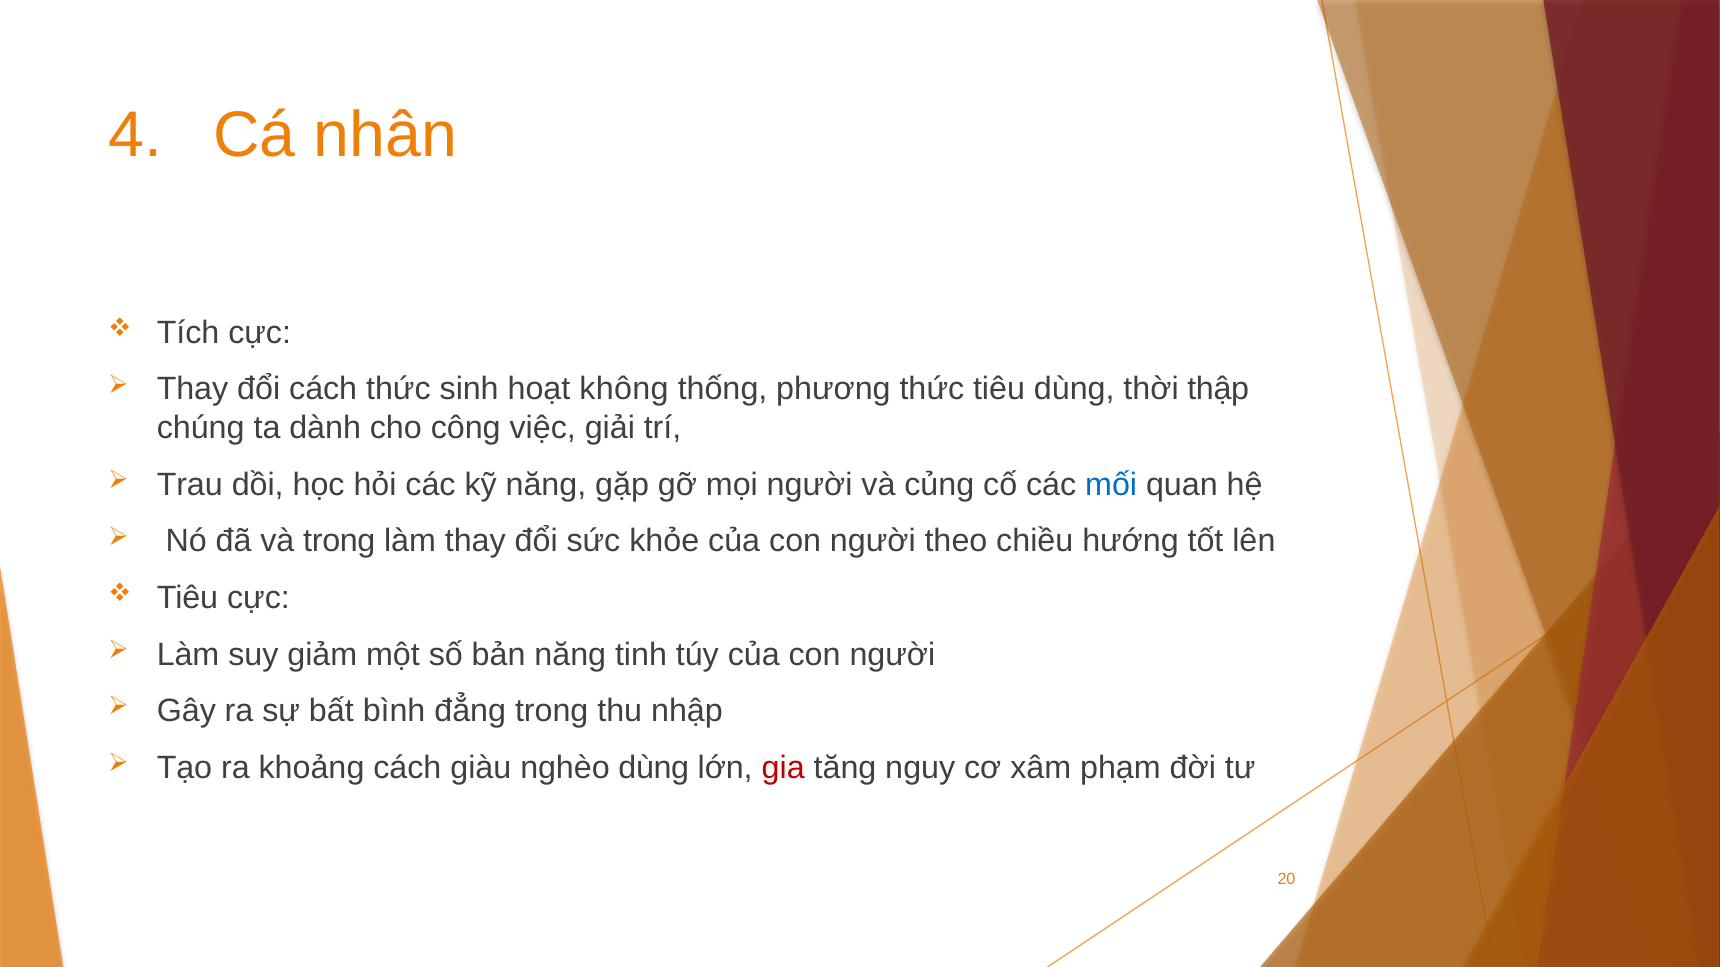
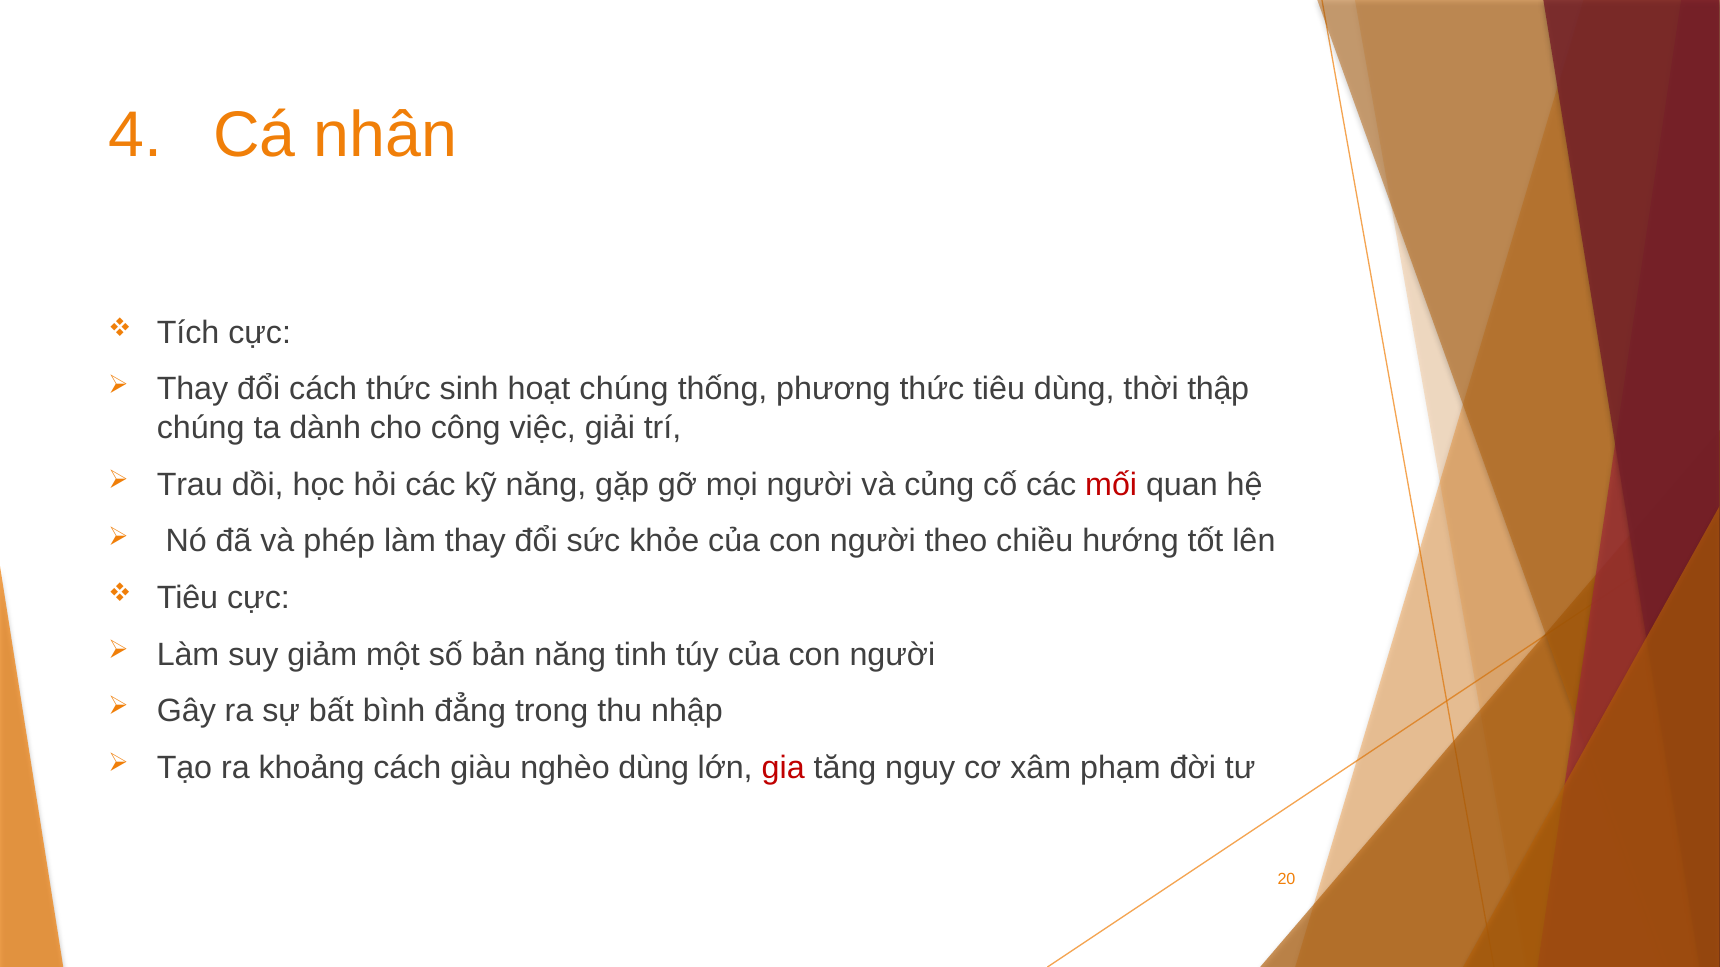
hoạt không: không -> chúng (624, 390)
mối colour: blue -> red (1111, 485)
và trong: trong -> phép (339, 541)
